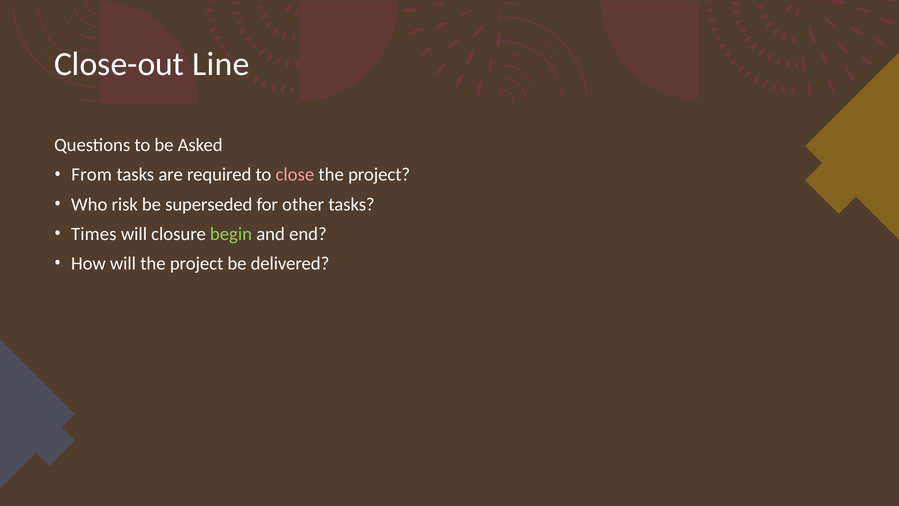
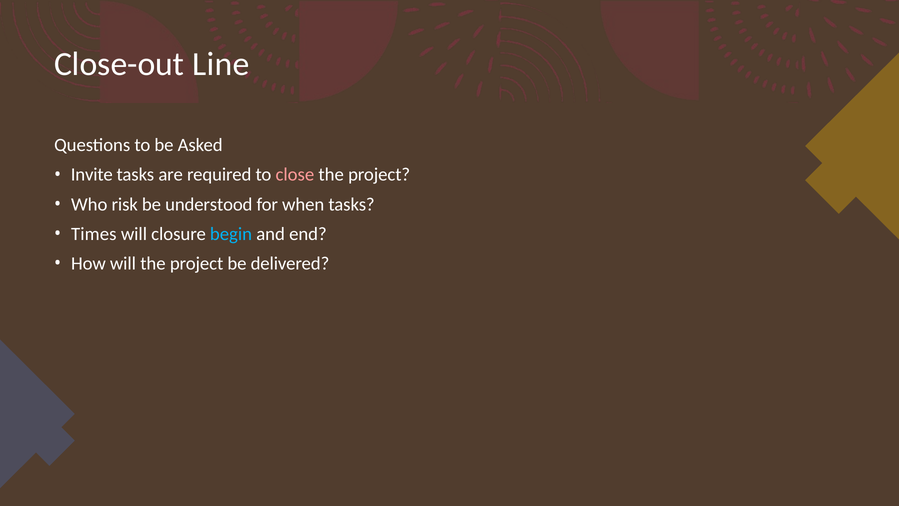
From: From -> Invite (92, 175)
superseded: superseded -> understood (209, 204)
other: other -> when (303, 204)
begin colour: light green -> light blue (231, 234)
